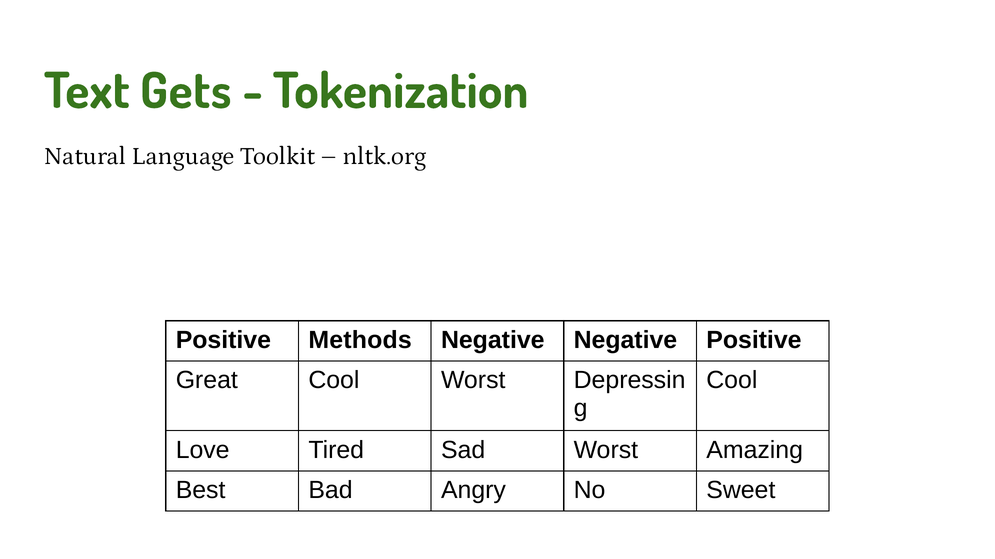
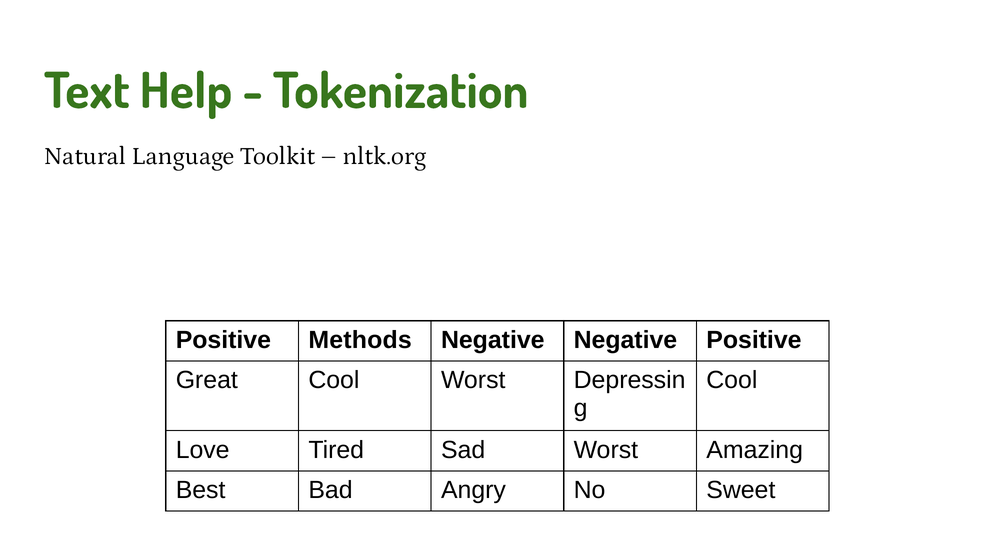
Gets: Gets -> Help (186, 92)
